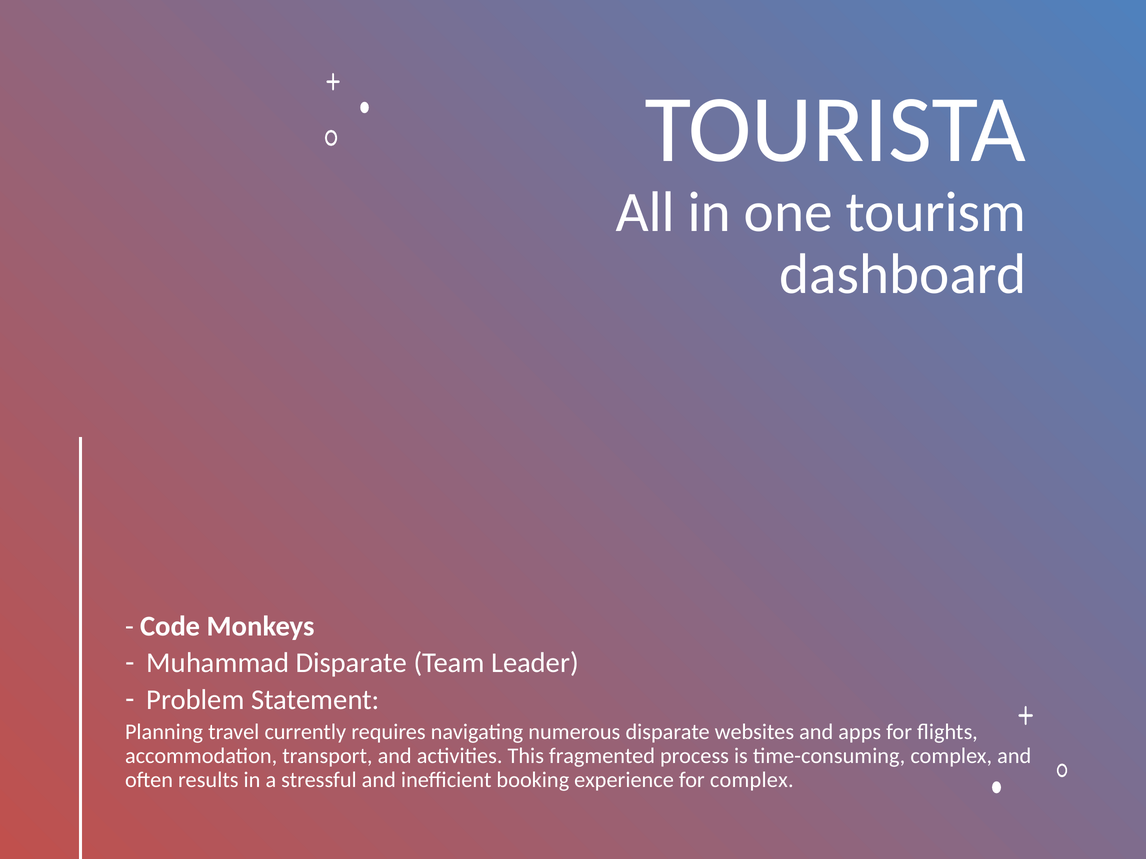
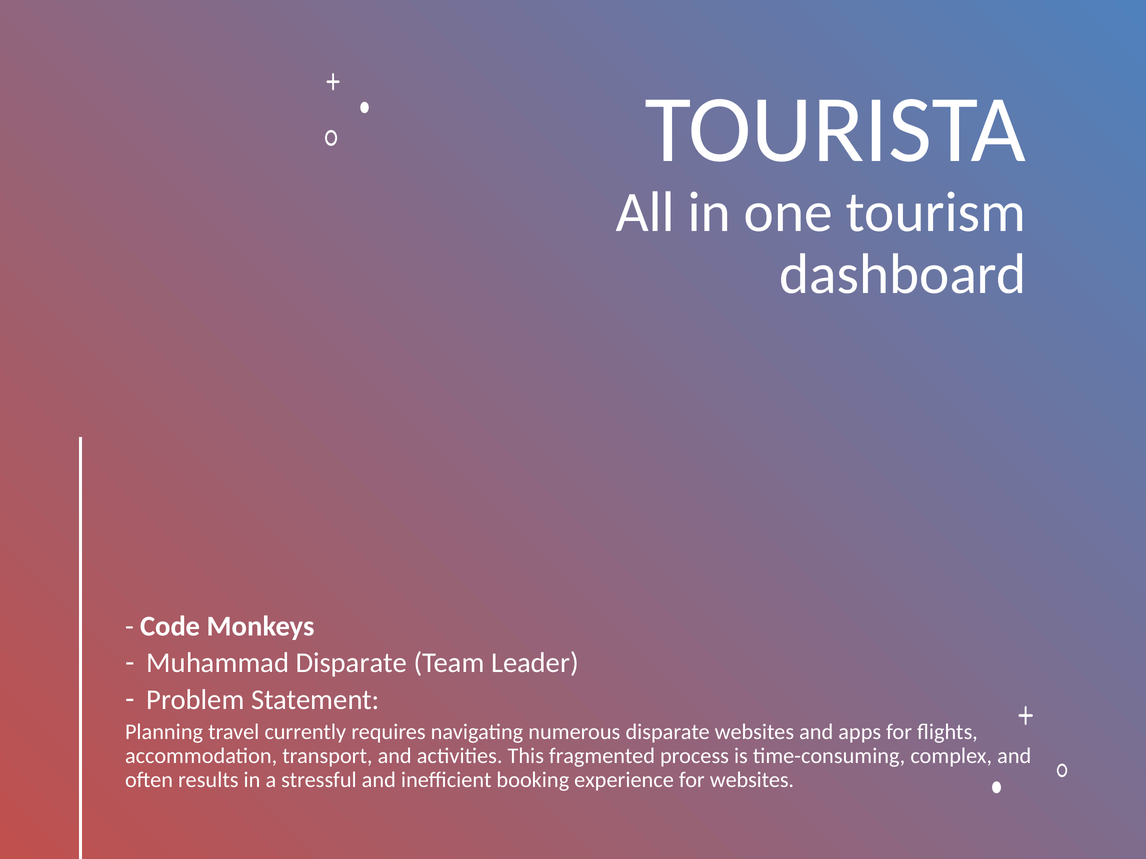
for complex: complex -> websites (752, 780)
